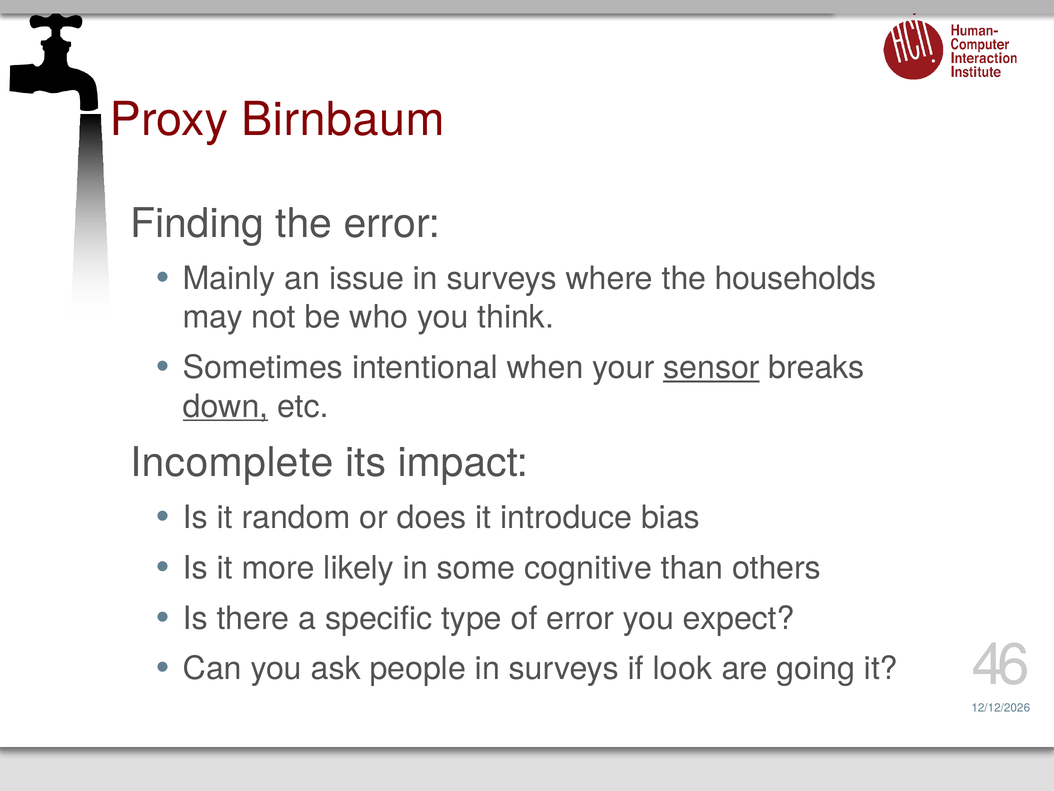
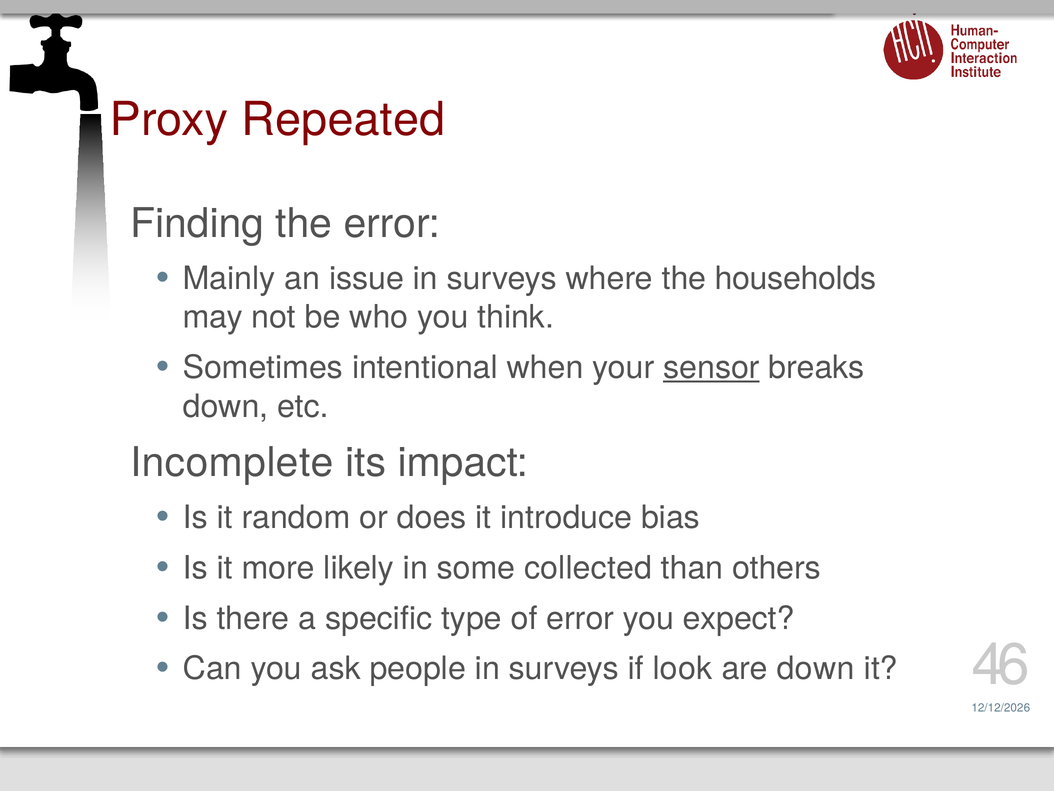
Birnbaum: Birnbaum -> Repeated (343, 120)
down underline: present -> none (226, 406)
cognitive: cognitive -> collected (588, 568)
are going: going -> down (816, 668)
